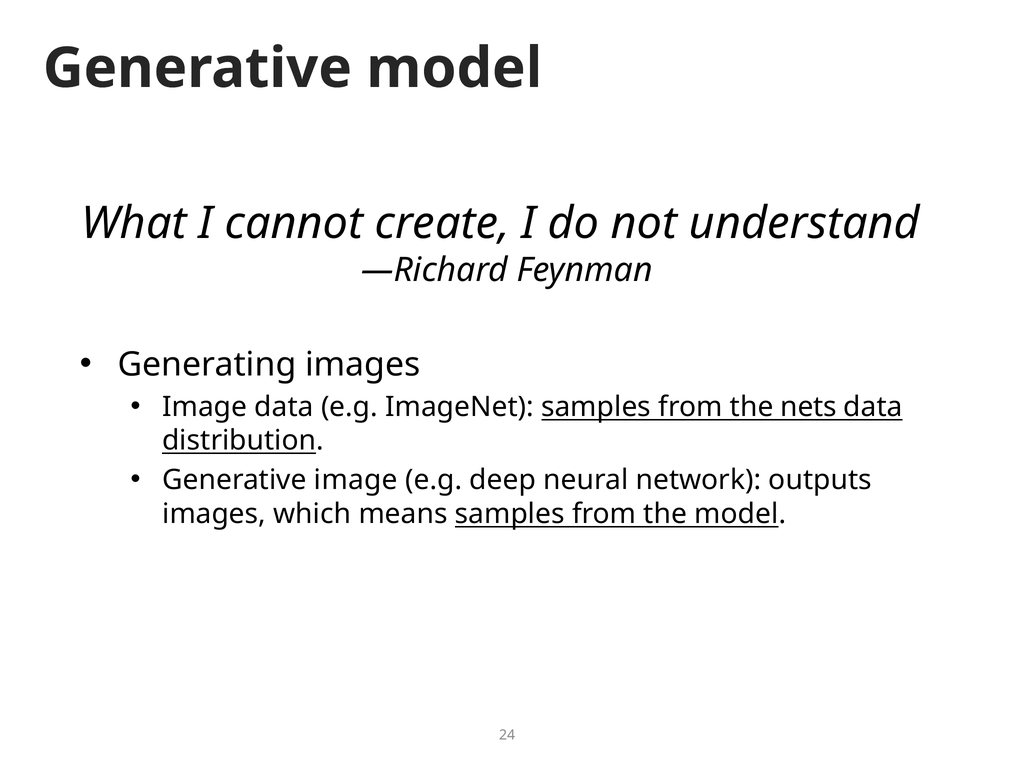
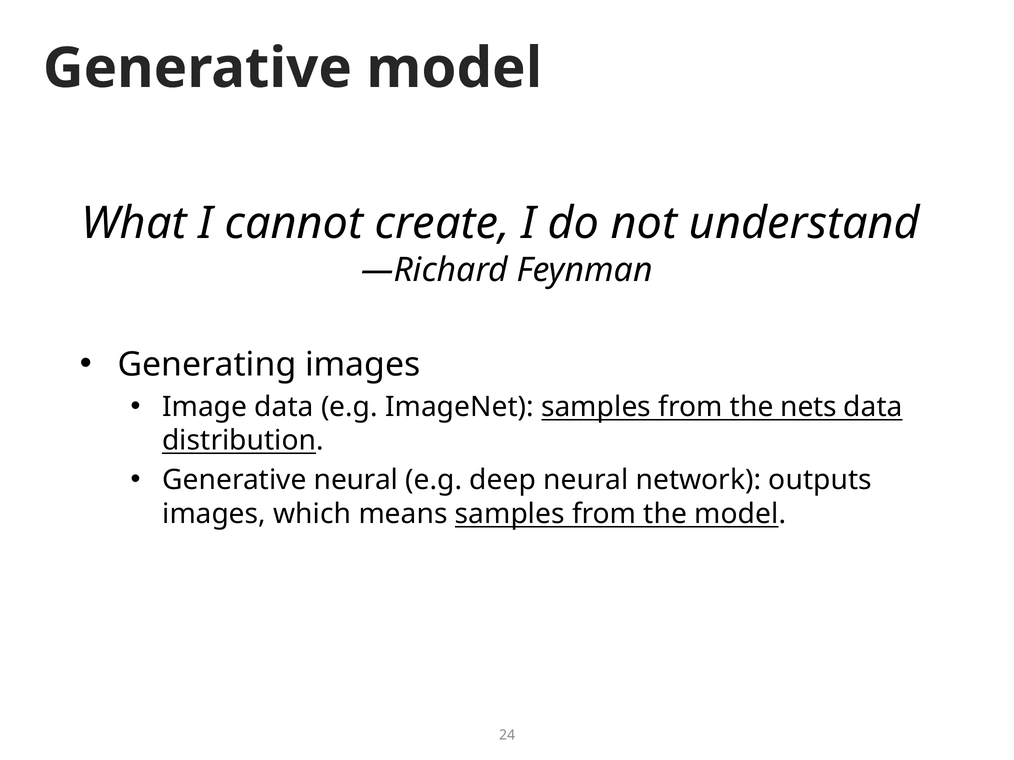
Generative image: image -> neural (356, 480)
